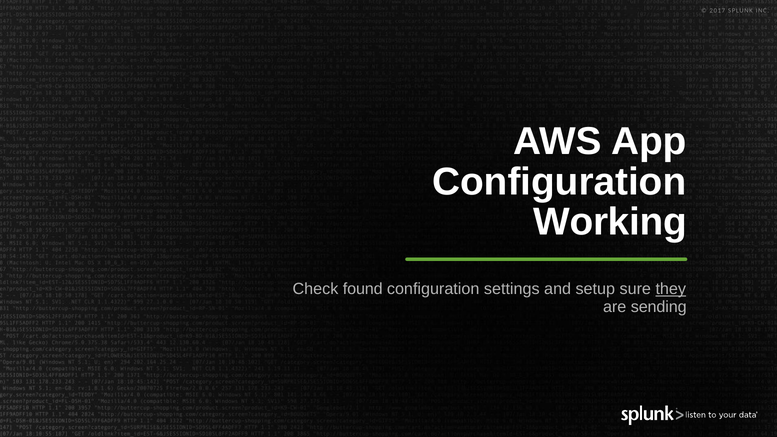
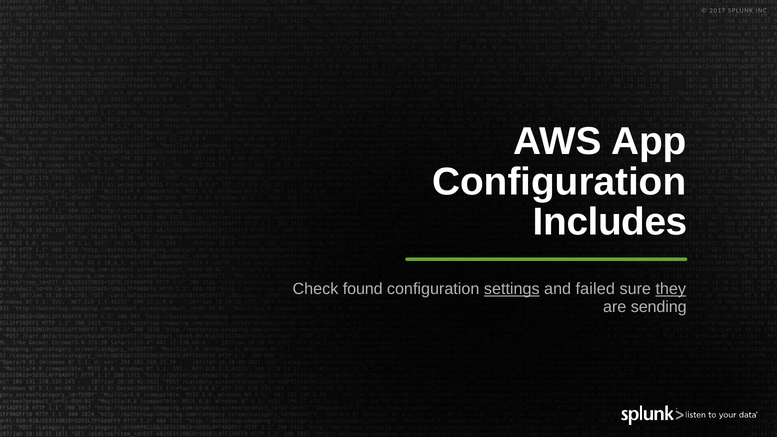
Working: Working -> Includes (610, 222)
settings underline: none -> present (512, 289)
setup: setup -> failed (595, 289)
